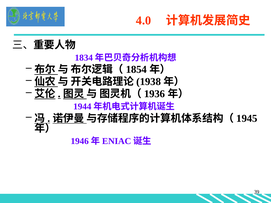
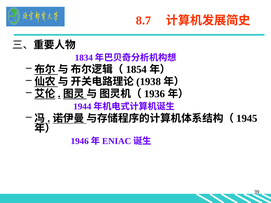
4.0: 4.0 -> 8.7 (144, 20)
